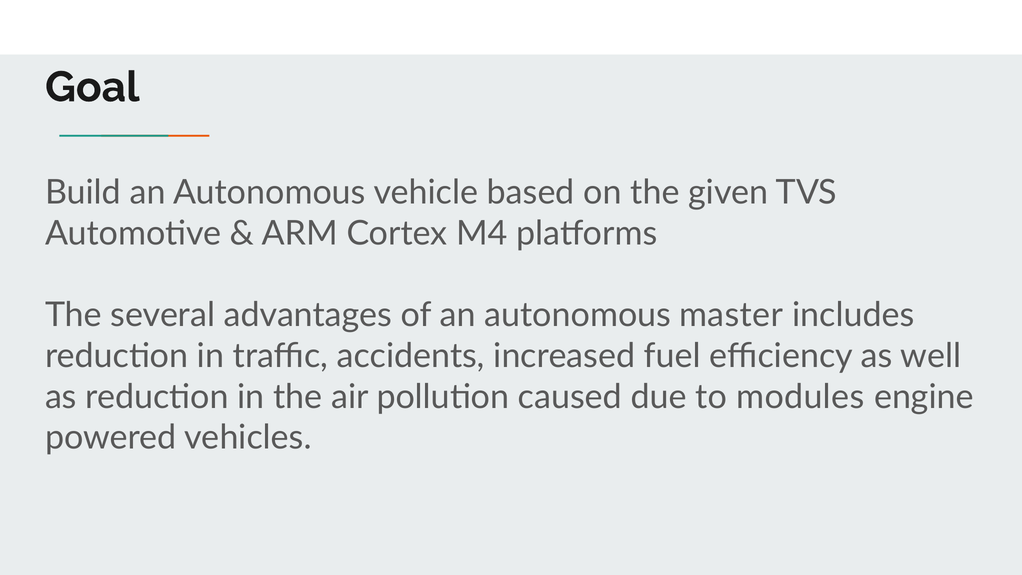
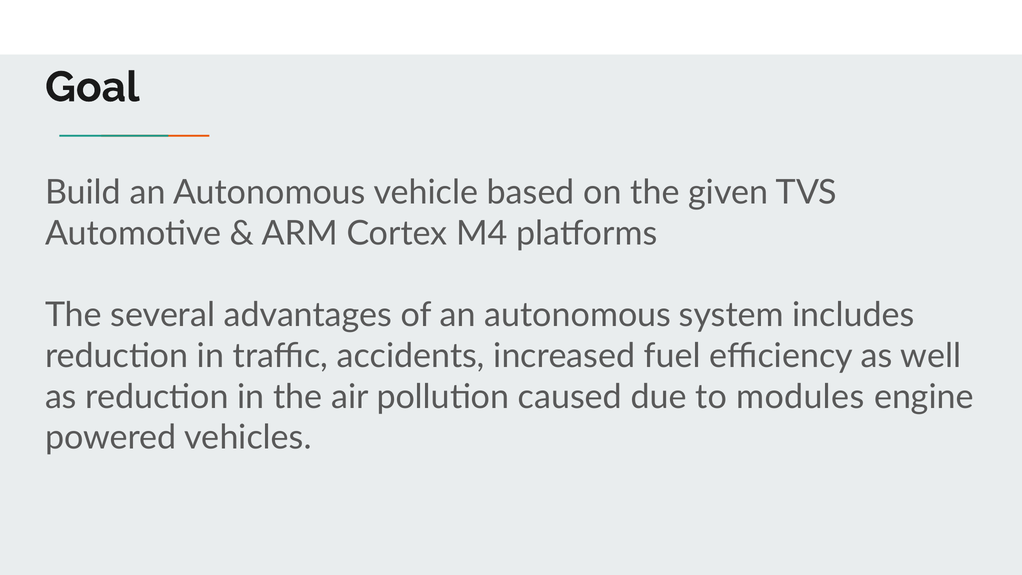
master: master -> system (731, 315)
